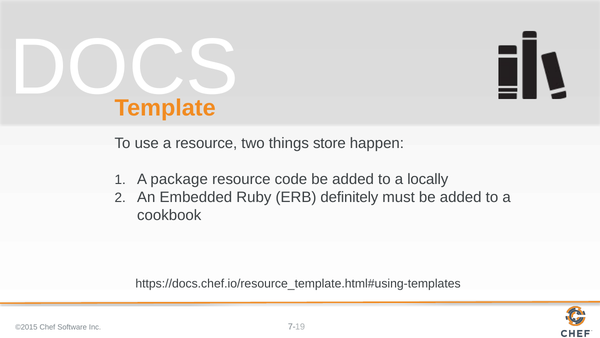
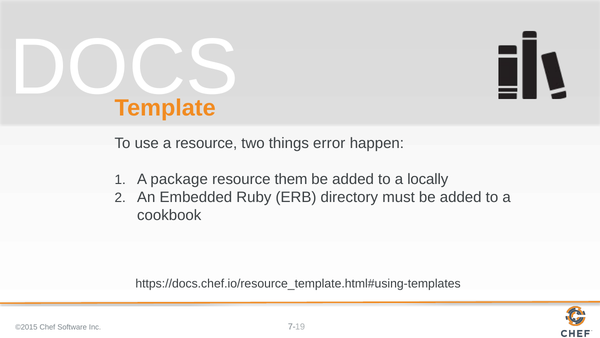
store: store -> error (329, 143)
code: code -> them (291, 179)
definitely: definitely -> directory (349, 197)
